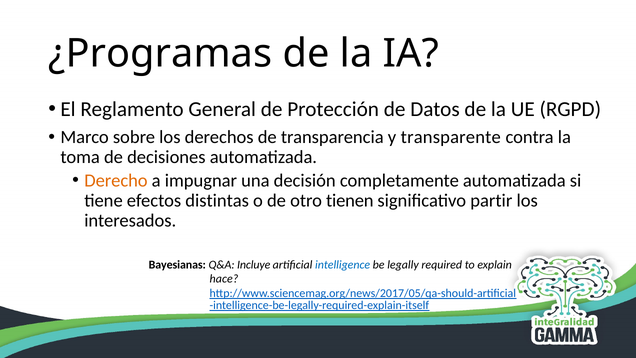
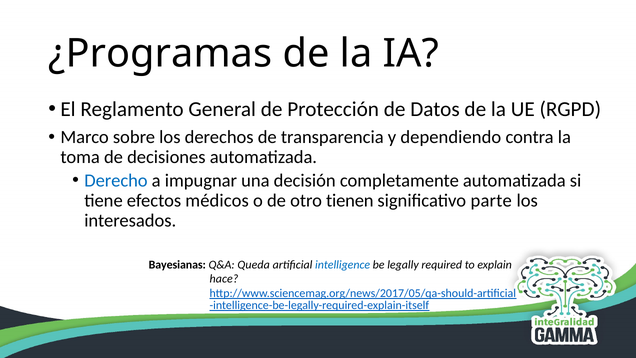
transparente: transparente -> dependiendo (451, 137)
Derecho colour: orange -> blue (116, 180)
distintas: distintas -> médicos (217, 200)
partir: partir -> parte (491, 200)
Incluye: Incluye -> Queda (254, 264)
